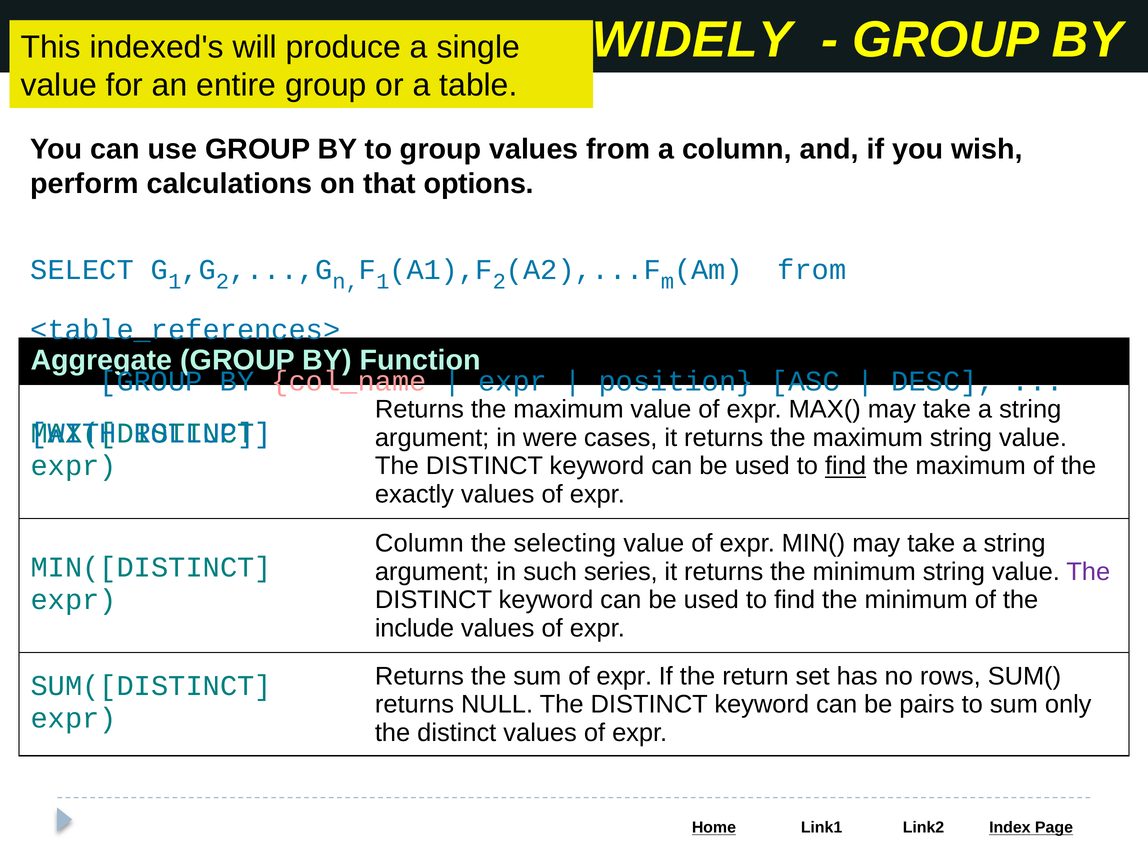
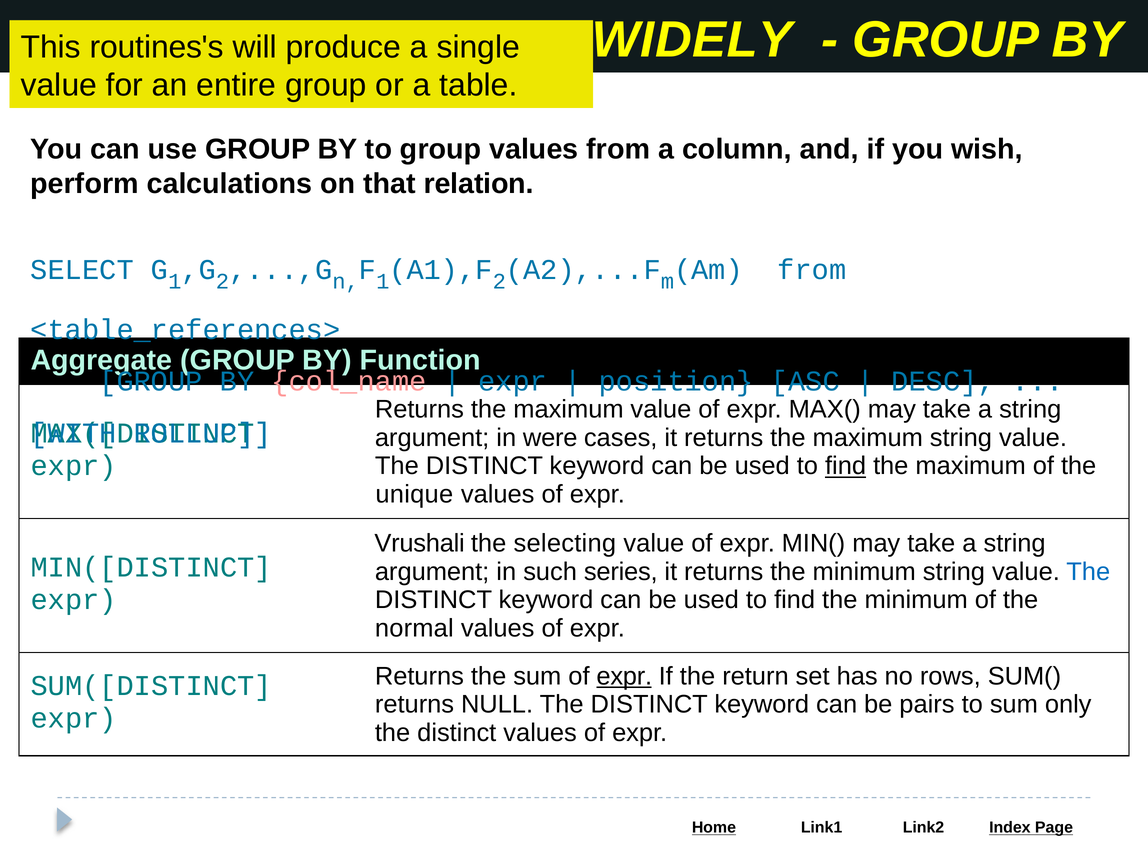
indexed's: indexed's -> routines's (157, 47)
options: options -> relation (479, 184)
exactly: exactly -> unique (414, 494)
Column: Column -> Vrushali (420, 543)
The colour: purple -> blue (1088, 572)
include: include -> normal (414, 628)
expr underline: none -> present (624, 676)
